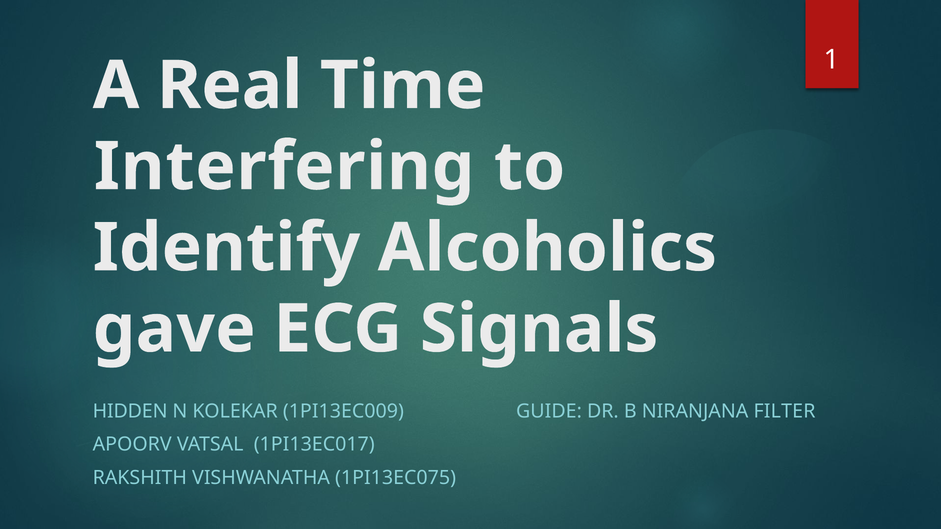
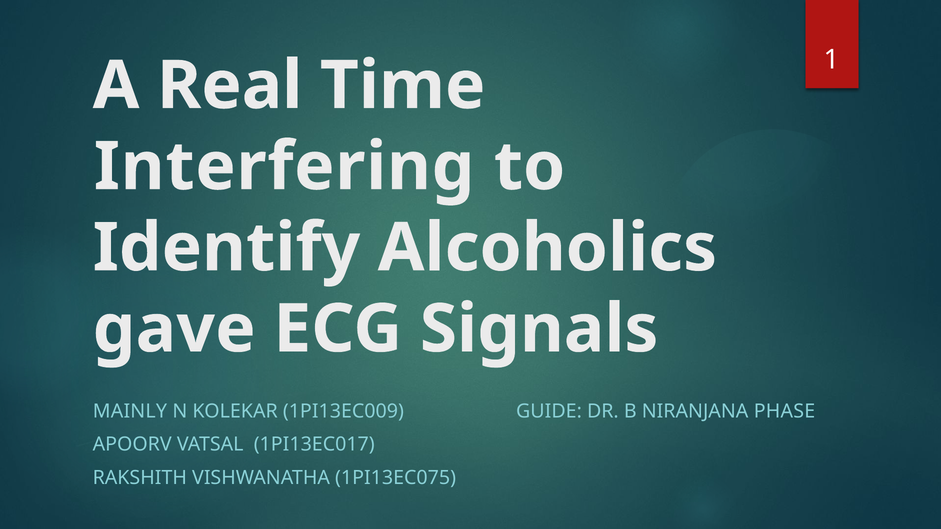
HIDDEN: HIDDEN -> MAINLY (130, 411)
FILTER: FILTER -> PHASE (785, 411)
